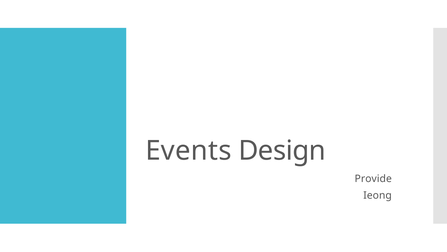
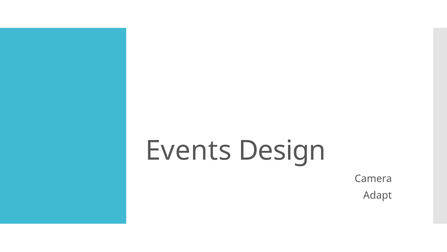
Provide: Provide -> Camera (373, 178)
Ieong: Ieong -> Adapt (378, 195)
